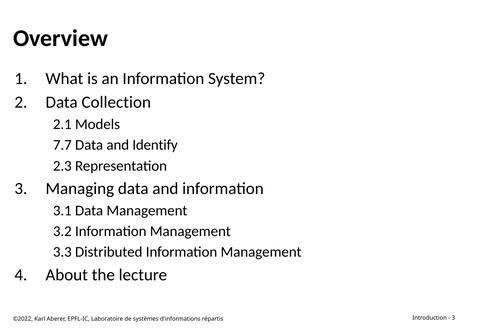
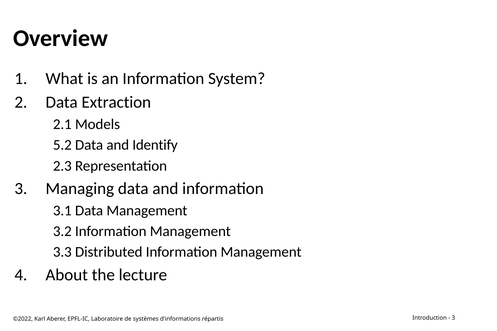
Collection: Collection -> Extraction (116, 102)
7.7: 7.7 -> 5.2 (62, 145)
